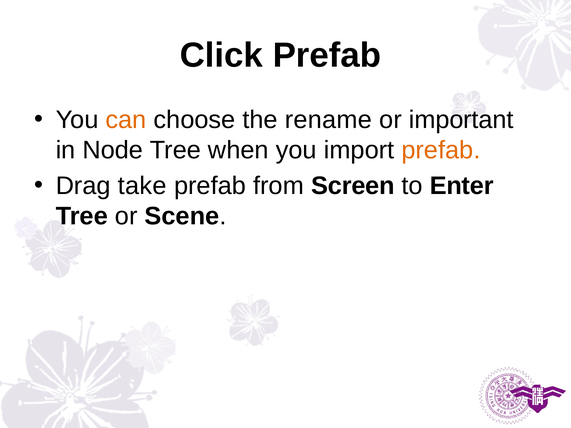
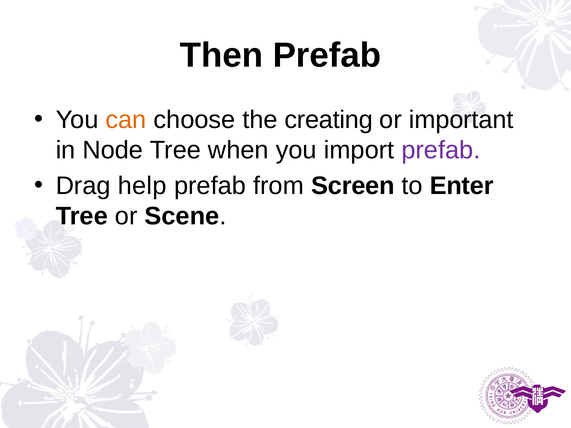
Click: Click -> Then (221, 55)
rename: rename -> creating (329, 120)
prefab colour: orange -> purple (441, 150)
take: take -> help (142, 186)
